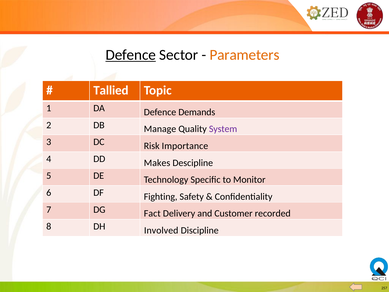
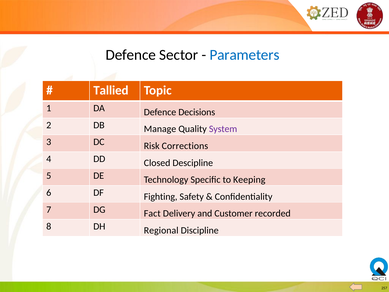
Defence underline: present -> none (131, 55)
Parameters colour: orange -> blue (245, 55)
Demands: Demands -> Decisions (197, 112)
Importance: Importance -> Corrections (185, 146)
Makes: Makes -> Closed (157, 163)
Monitor: Monitor -> Keeping (249, 180)
Involved: Involved -> Regional (161, 230)
